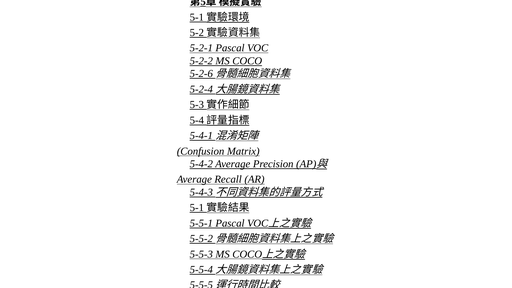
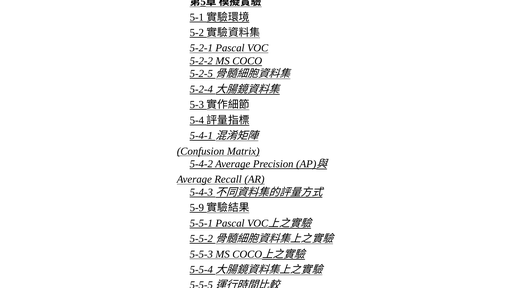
5-2-6: 5-2-6 -> 5-2-5 (201, 74)
5-1: 5-1 -> 5-9 (197, 208)
